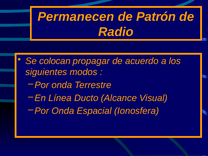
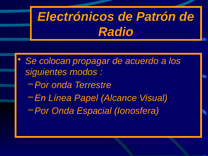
Permanecen: Permanecen -> Electrónicos (76, 17)
Ducto: Ducto -> Papel (86, 98)
